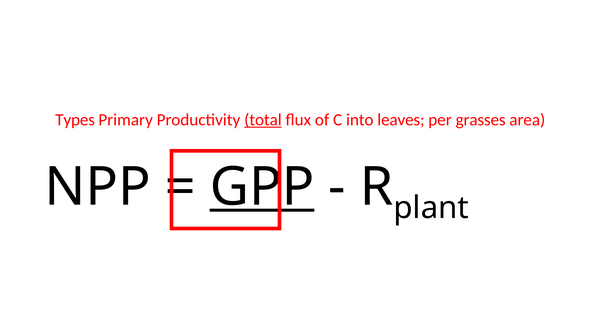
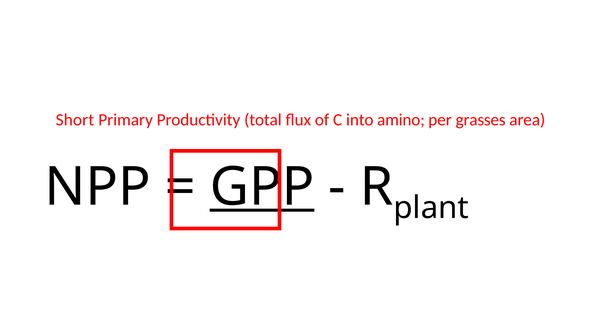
Types: Types -> Short (75, 120)
total underline: present -> none (263, 120)
leaves: leaves -> amino (401, 120)
